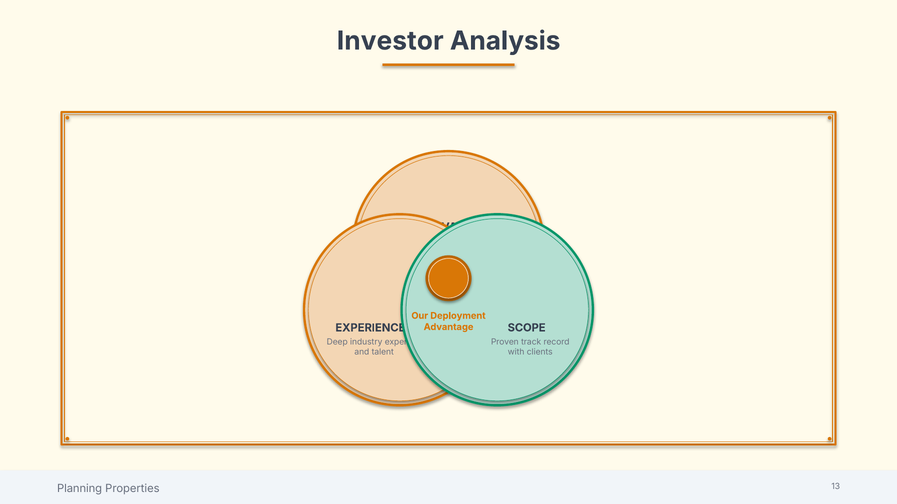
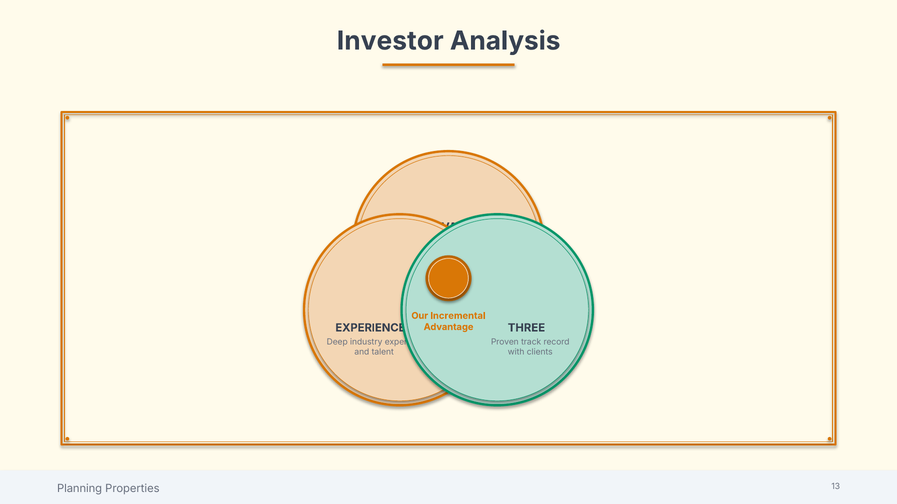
Deployment: Deployment -> Incremental (458, 316)
SCOPE: SCOPE -> THREE (526, 328)
